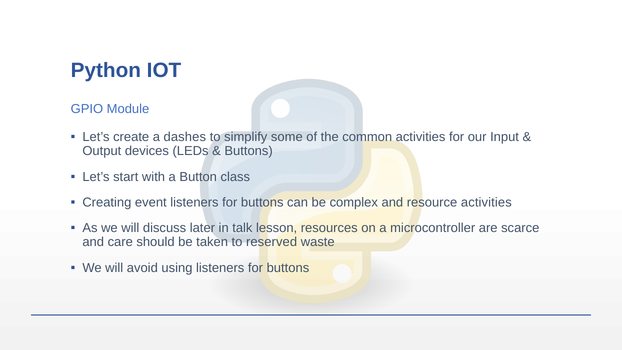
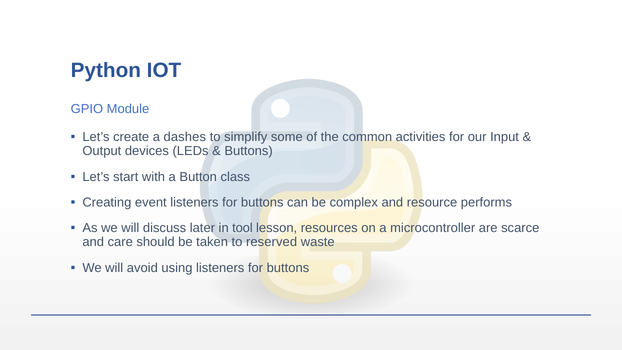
resource activities: activities -> performs (486, 202)
talk: talk -> tool (242, 228)
